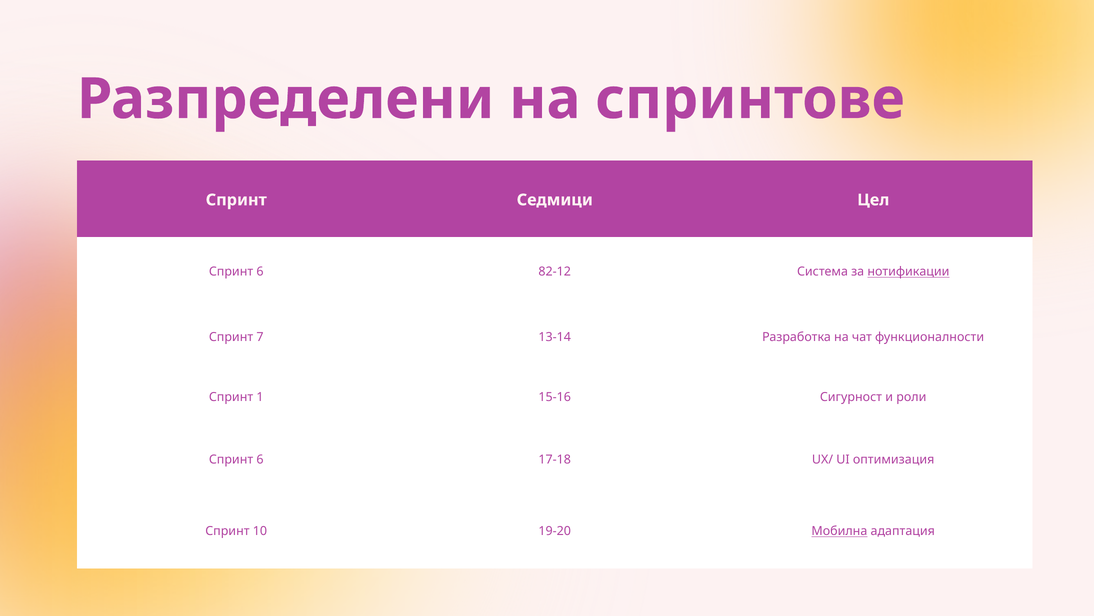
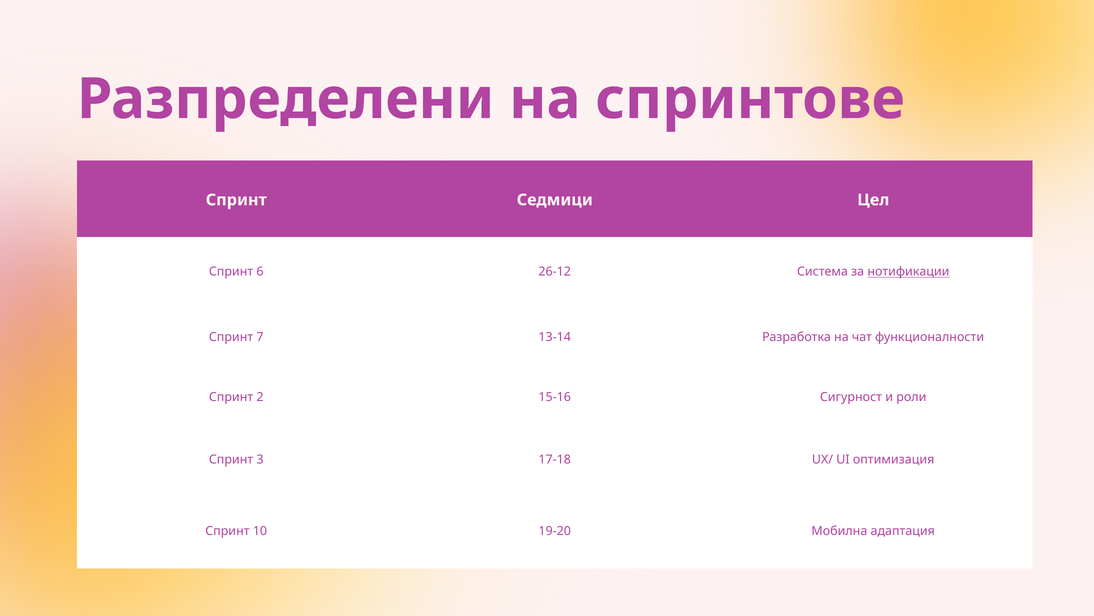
82-12: 82-12 -> 26-12 (555, 272)
1: 1 -> 2 (260, 397)
6: 6 -> 3 (260, 459)
Мобилна underline: present -> none (839, 531)
